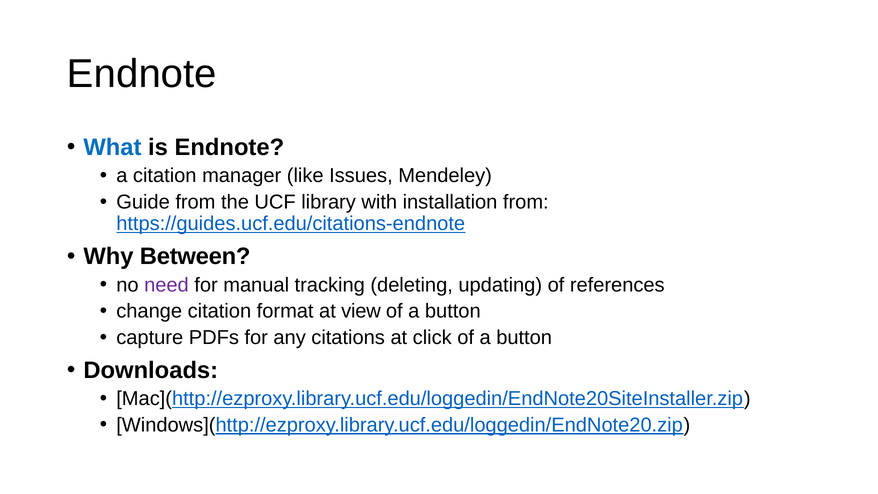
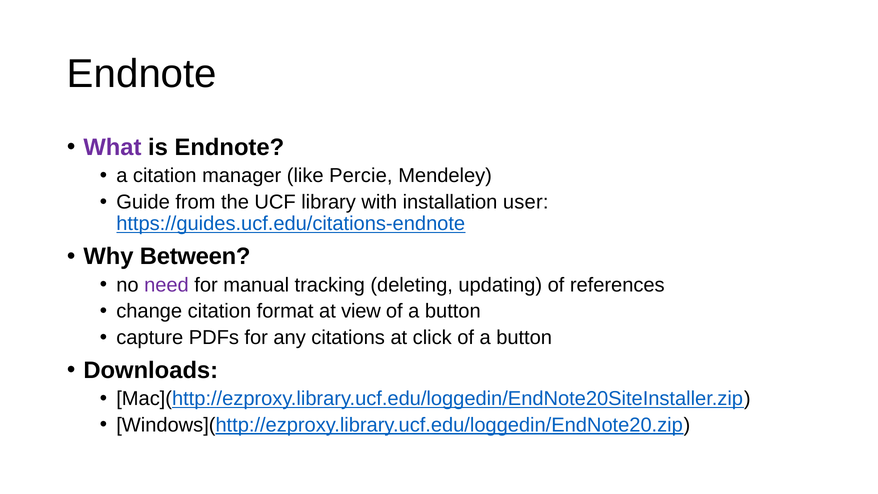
What colour: blue -> purple (112, 147)
Issues: Issues -> Percie (361, 176)
installation from: from -> user (526, 202)
